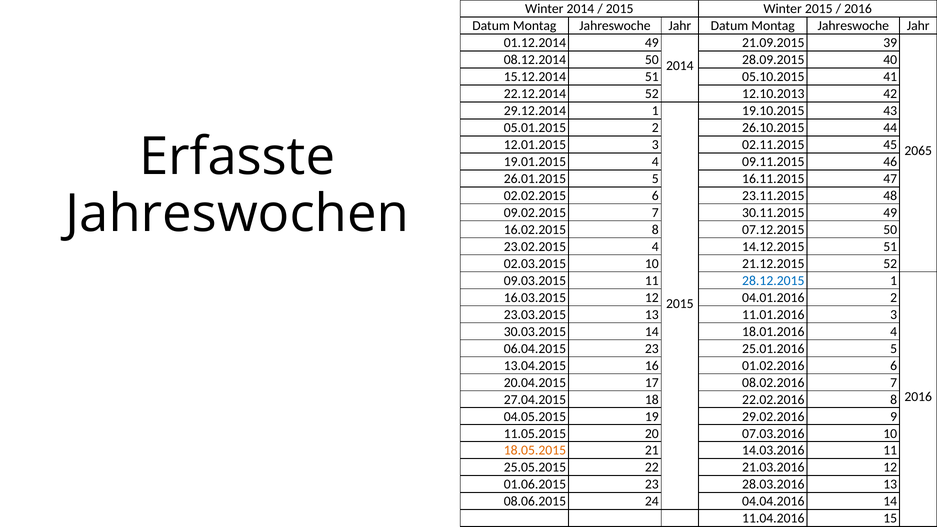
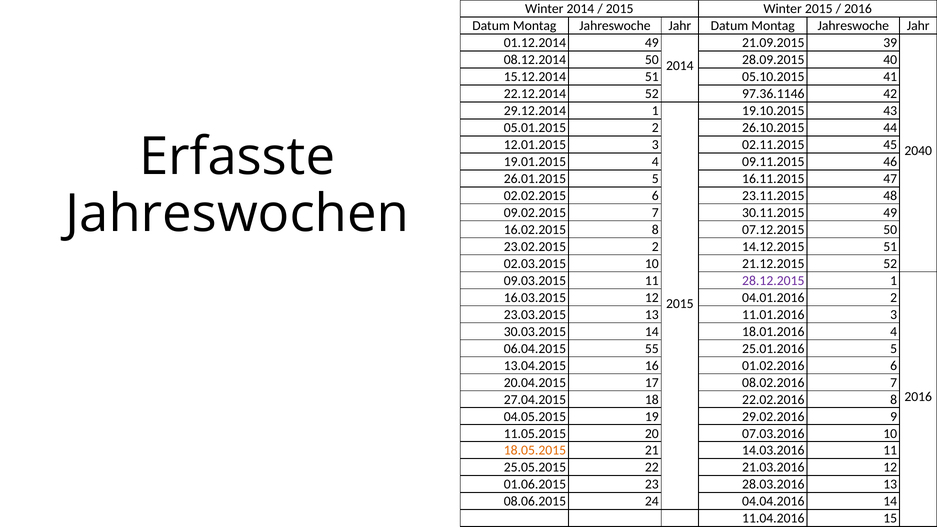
12.10.2013: 12.10.2013 -> 97.36.1146 (773, 94)
2065: 2065 -> 2040 (918, 151)
23.02.2015 4: 4 -> 2 (655, 247)
28.12.2015 colour: blue -> purple (773, 281)
06.04.2015 23: 23 -> 55 (652, 349)
